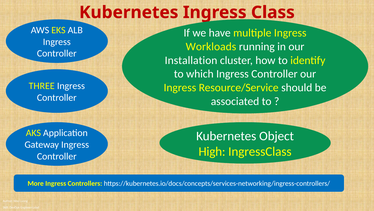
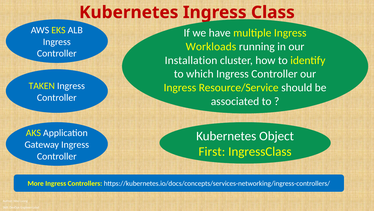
THREE: THREE -> TAKEN (42, 86)
High: High -> First (212, 151)
